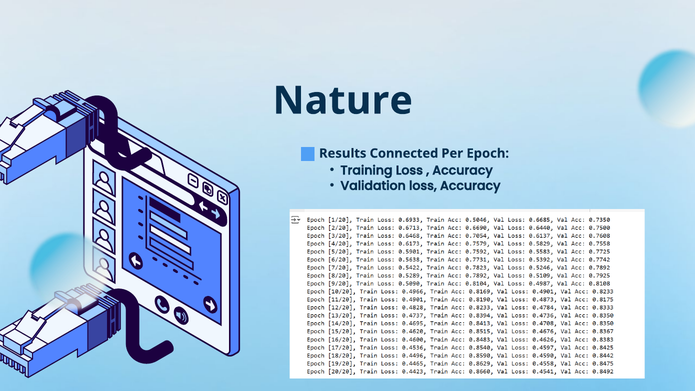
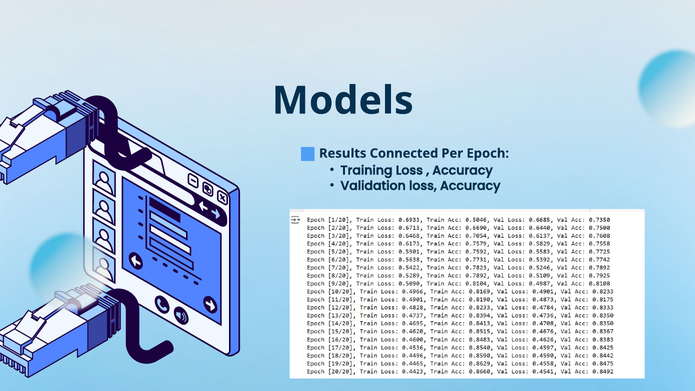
Nature: Nature -> Models (343, 101)
